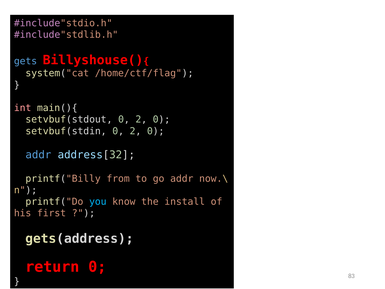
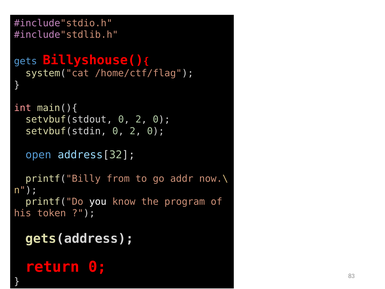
addr: addr -> open (38, 155)
you colour: light blue -> white (98, 202)
install: install -> program (185, 202)
first: first -> token (52, 213)
